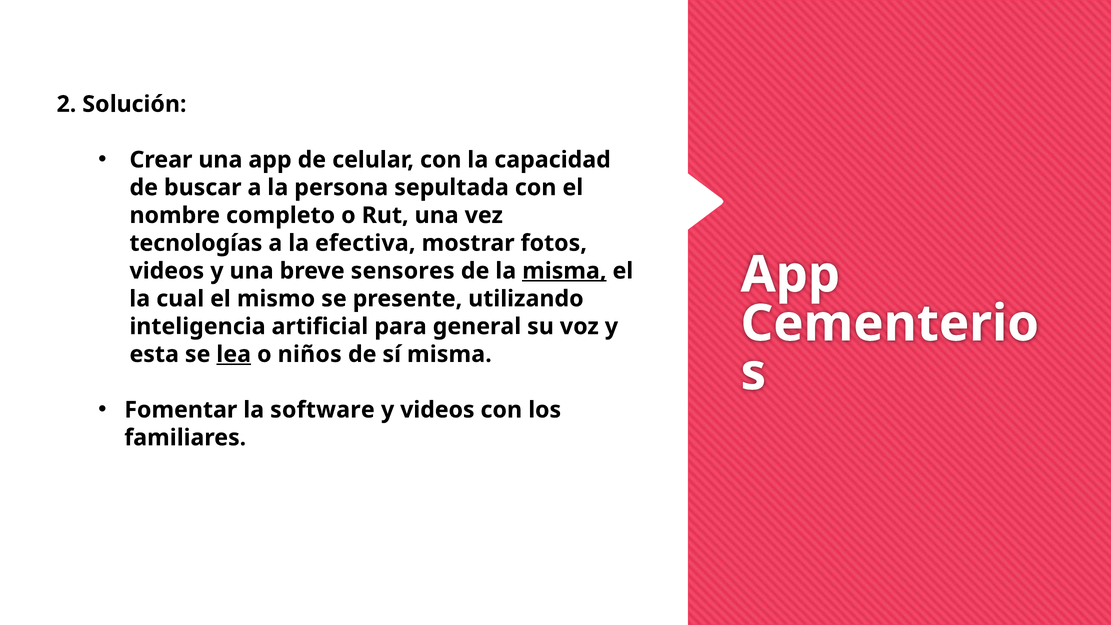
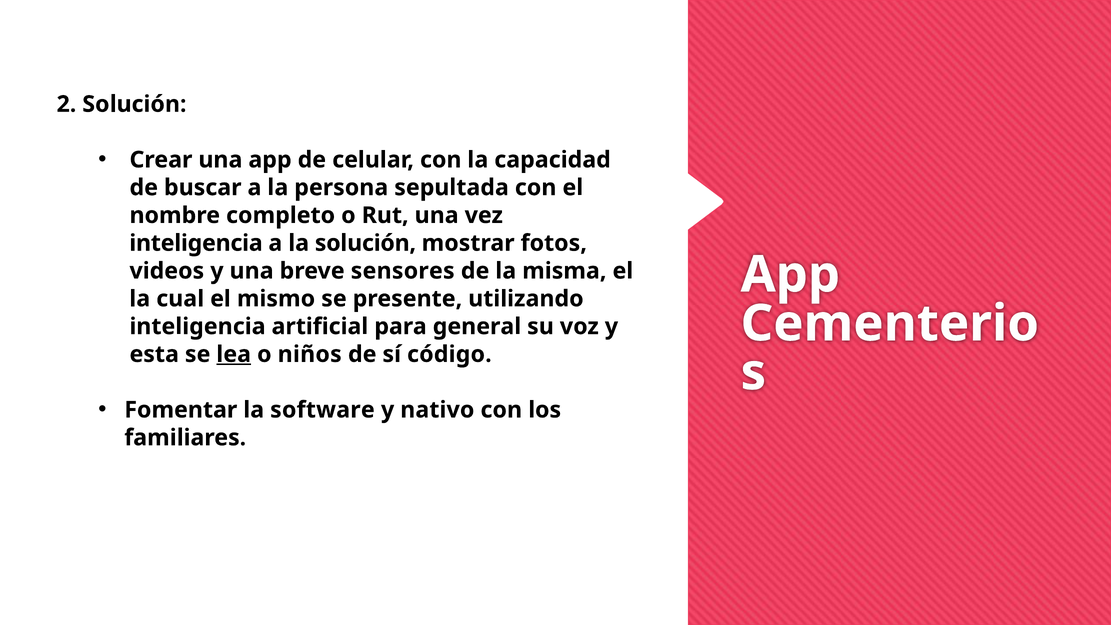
tecnologías: tecnologías -> inteligencia (196, 243)
la efectiva: efectiva -> solución (365, 243)
misma underline: present -> none (564, 271)
sí misma: misma -> código (449, 354)
y videos: videos -> nativo (437, 410)
